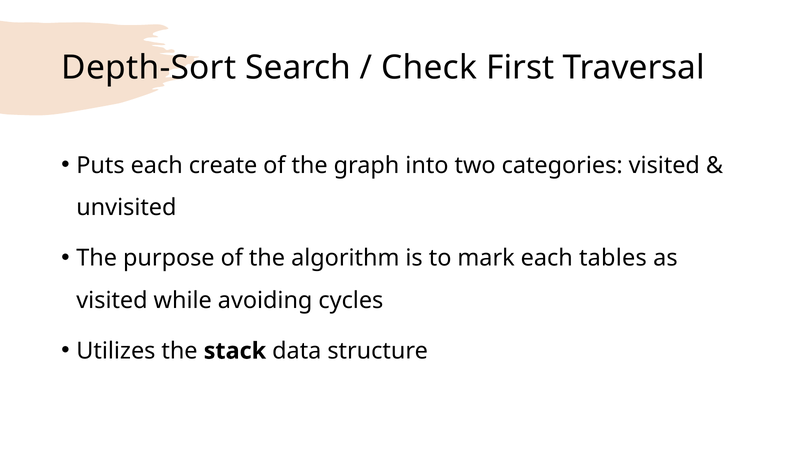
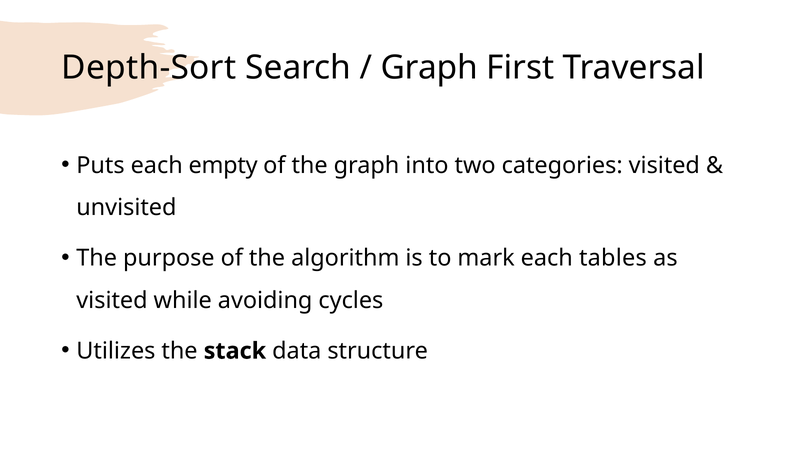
Check: Check -> Graph (429, 68)
create: create -> empty (223, 165)
